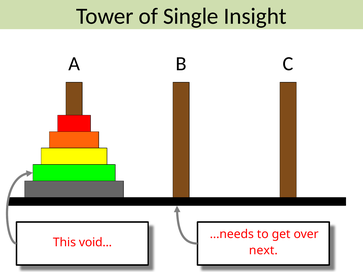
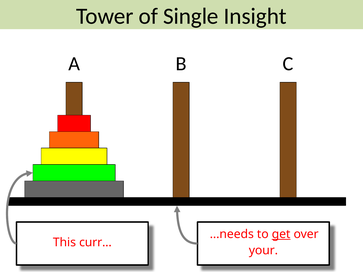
get underline: none -> present (281, 234)
void: void -> curr (95, 243)
next: next -> your (263, 251)
